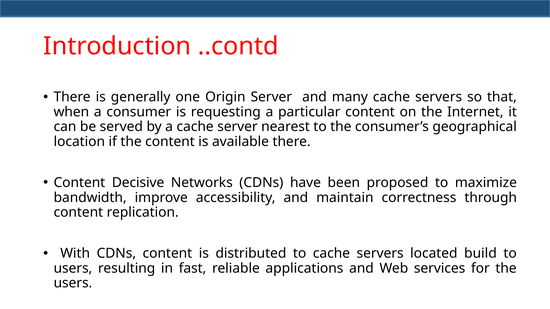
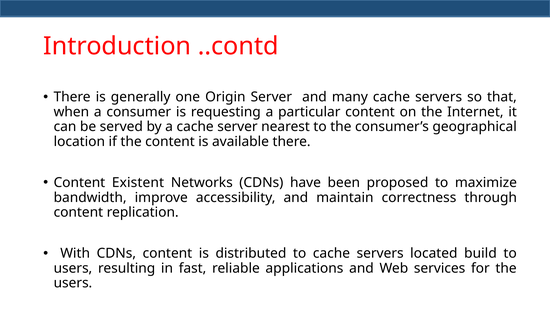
Decisive: Decisive -> Existent (138, 183)
